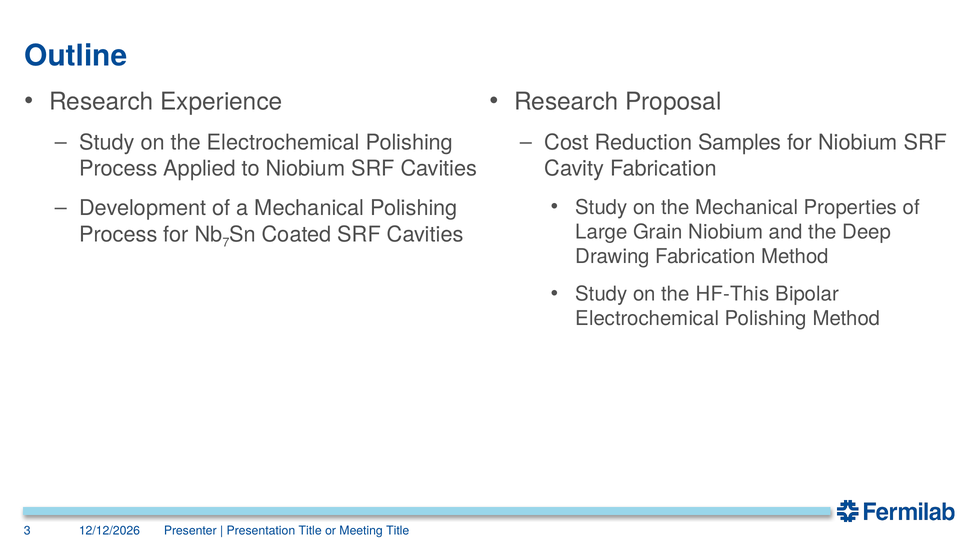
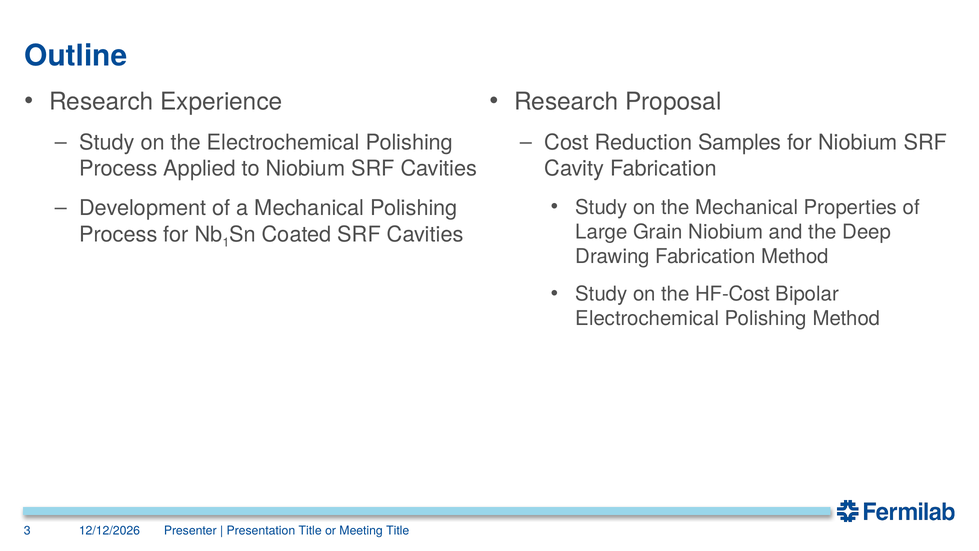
7: 7 -> 1 (226, 243)
HF-This: HF-This -> HF-Cost (733, 294)
